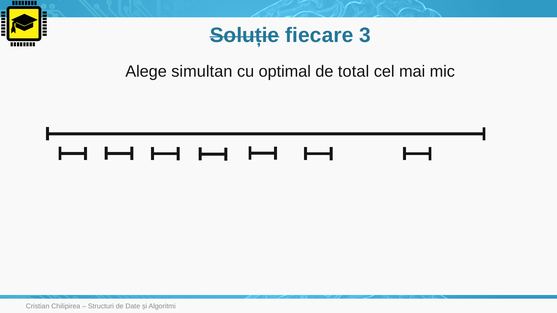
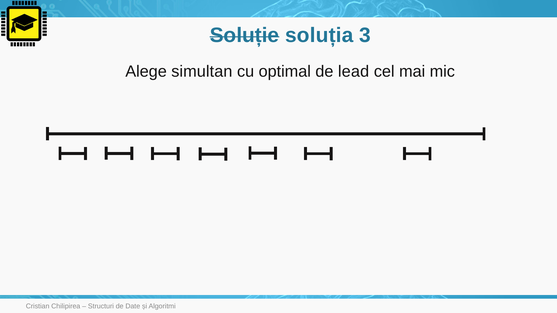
fiecare: fiecare -> soluția (319, 35)
total: total -> lead (354, 72)
